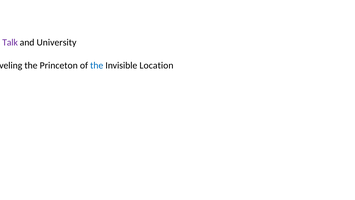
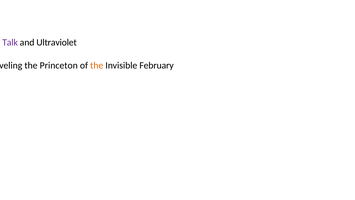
University: University -> Ultraviolet (57, 42)
the colour: blue -> orange (97, 65)
Location: Location -> February (157, 65)
